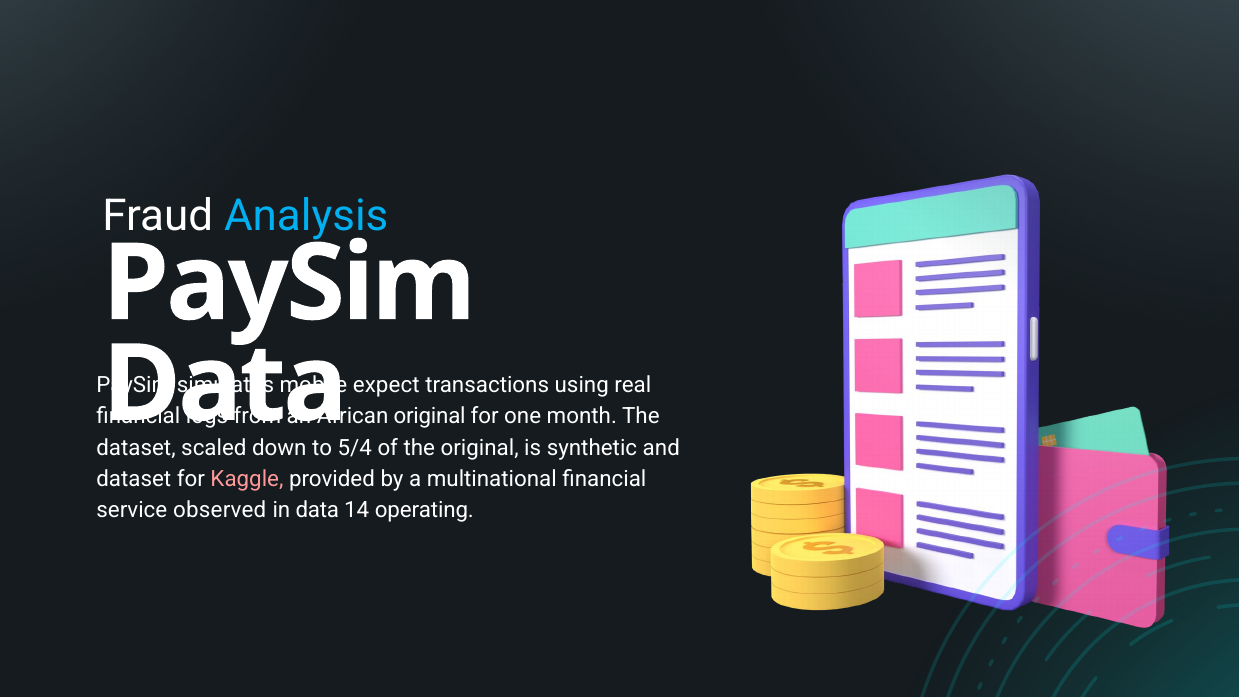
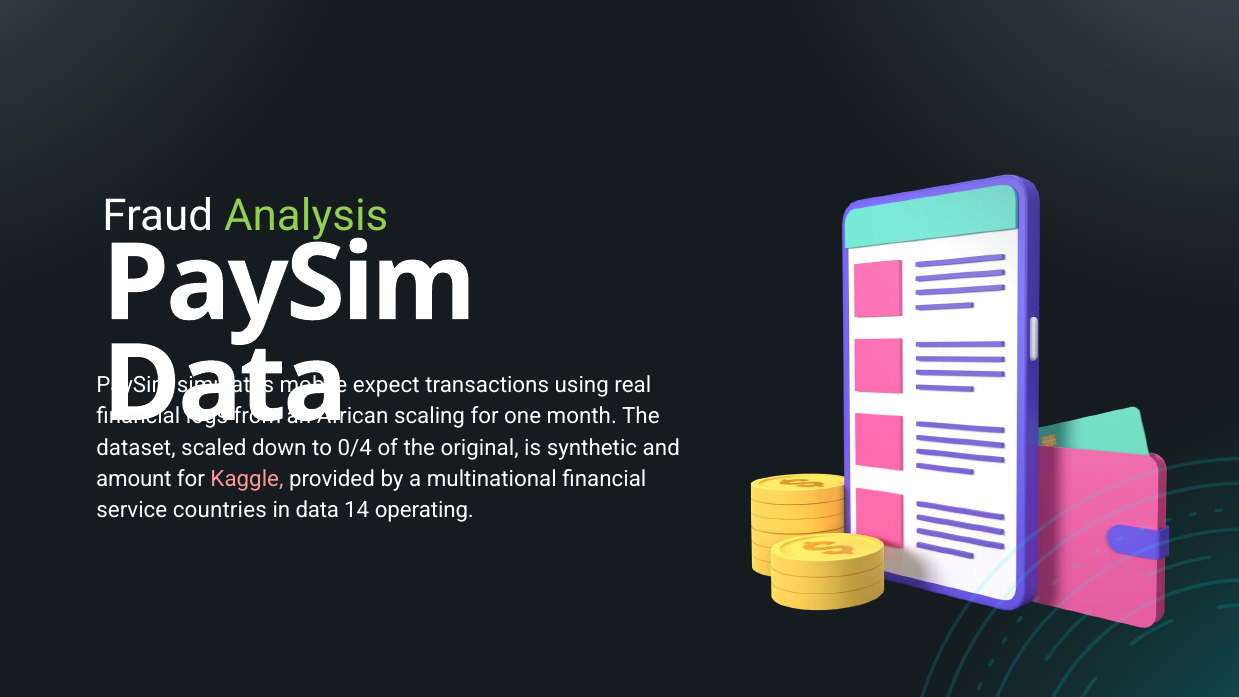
Analysis colour: light blue -> light green (306, 216)
original: original -> scaling (430, 416)
5/4: 5/4 -> 0/4 (355, 448)
dataset: dataset -> amount (134, 479)
observed: observed -> countries (220, 510)
